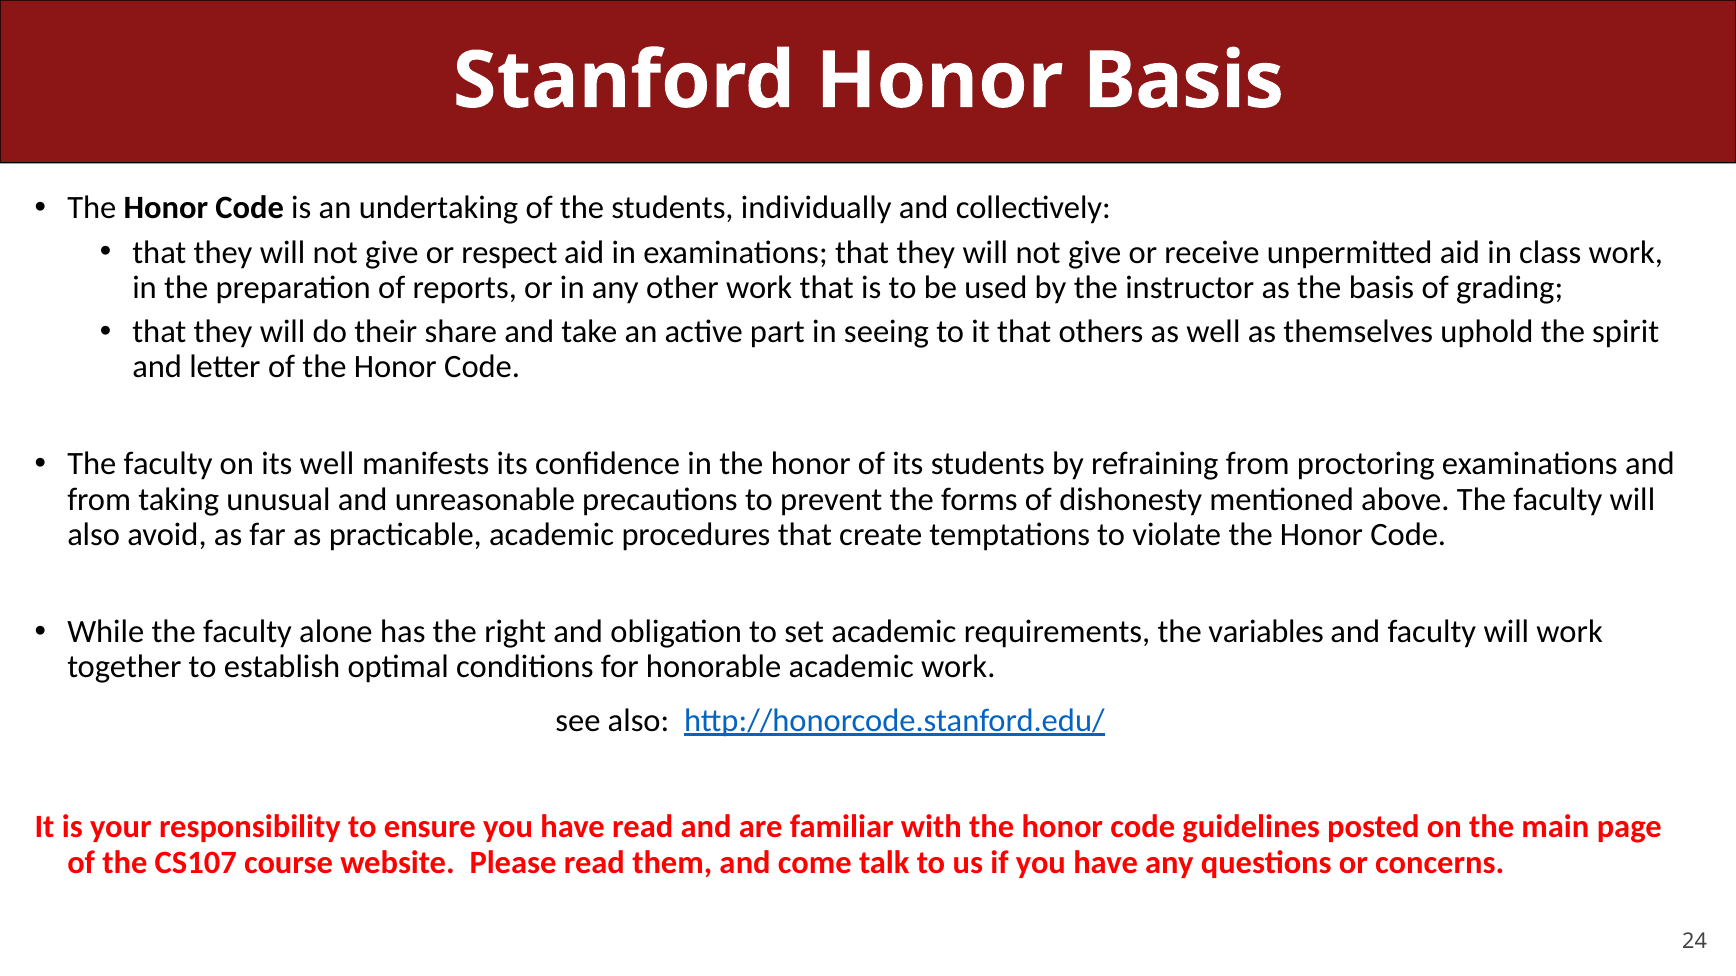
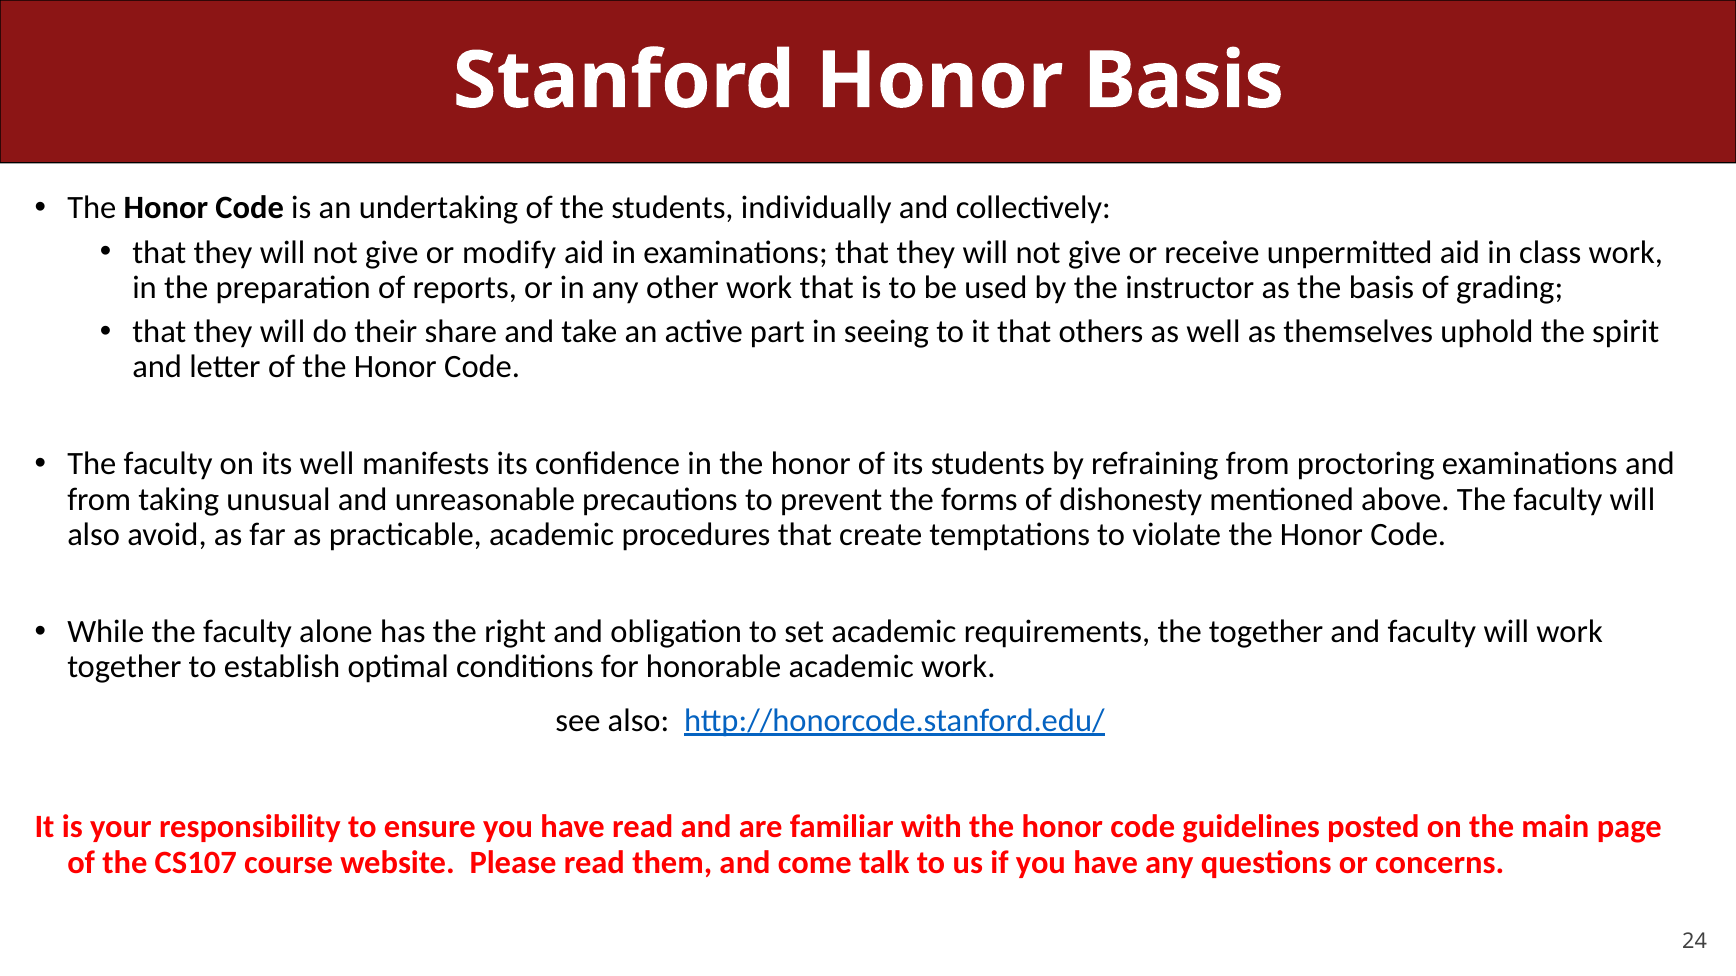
respect: respect -> modify (509, 253)
the variables: variables -> together (1266, 632)
